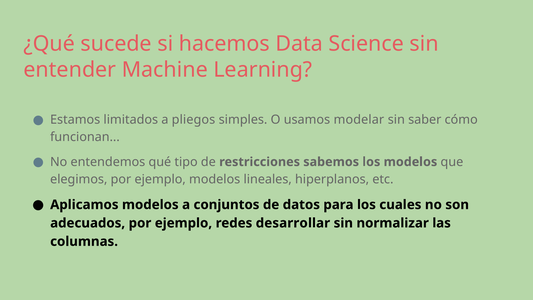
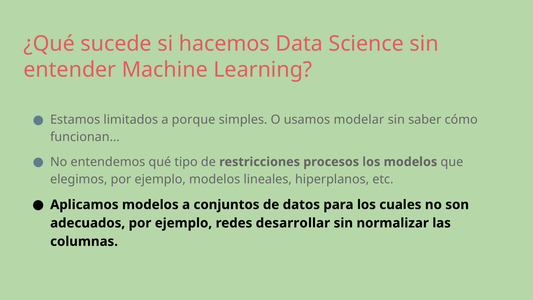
pliegos: pliegos -> porque (194, 120)
sabemos: sabemos -> procesos (331, 162)
